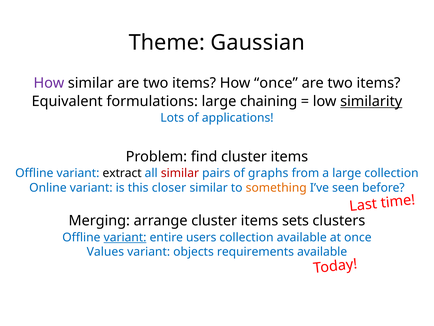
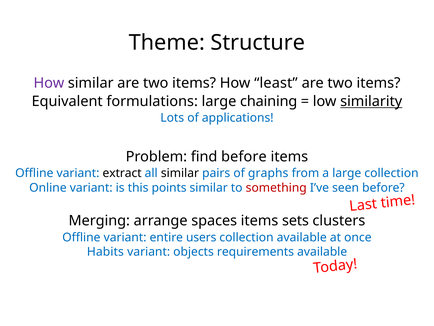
Gaussian: Gaussian -> Structure (258, 43)
How once: once -> least (276, 83)
find cluster: cluster -> before (244, 156)
similar colour: red -> black (180, 173)
closer: closer -> points (169, 187)
something colour: orange -> red (276, 187)
arrange cluster: cluster -> spaces (214, 221)
variant underline: present -> none (125, 237)
Values: Values -> Habits (105, 251)
